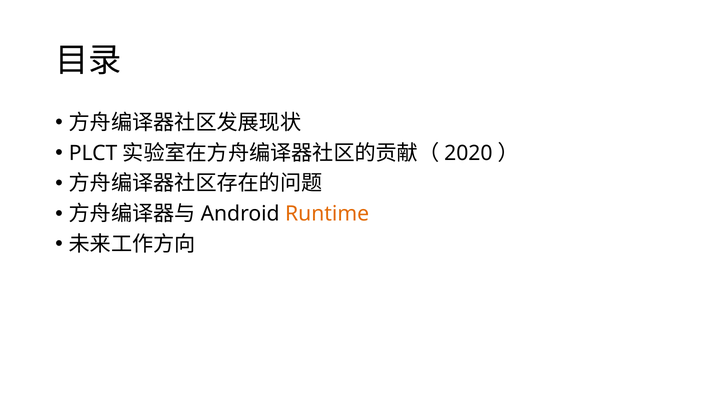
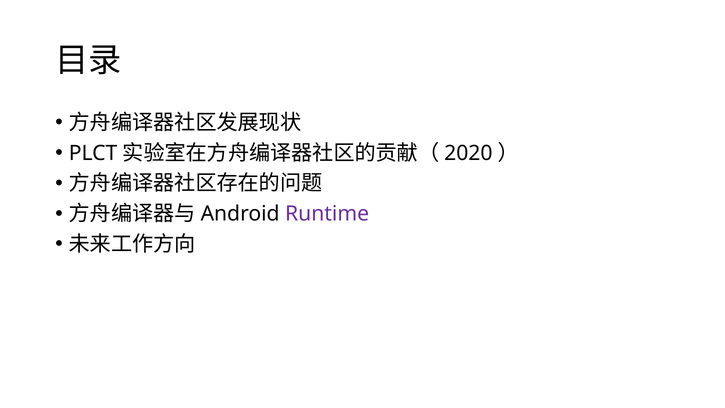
Runtime colour: orange -> purple (327, 214)
